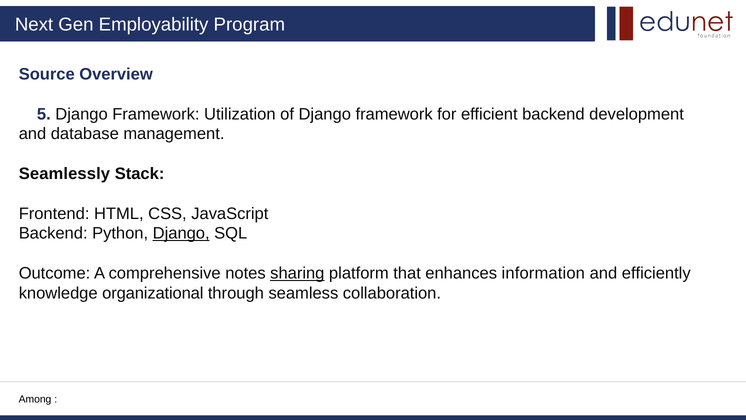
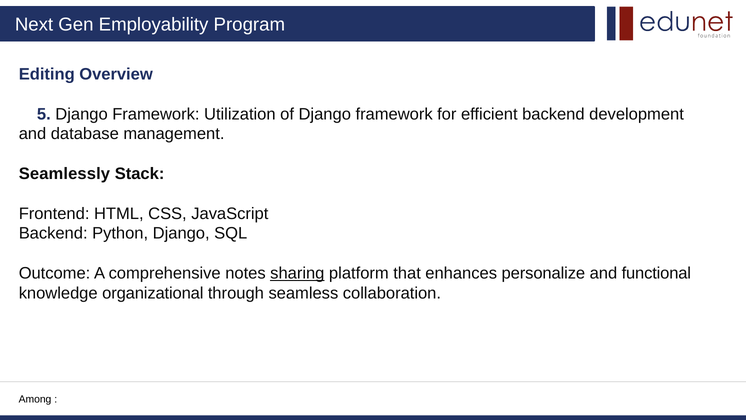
Source: Source -> Editing (47, 74)
Django underline: present -> none (181, 233)
information: information -> personalize (543, 273)
efficiently: efficiently -> functional (656, 273)
